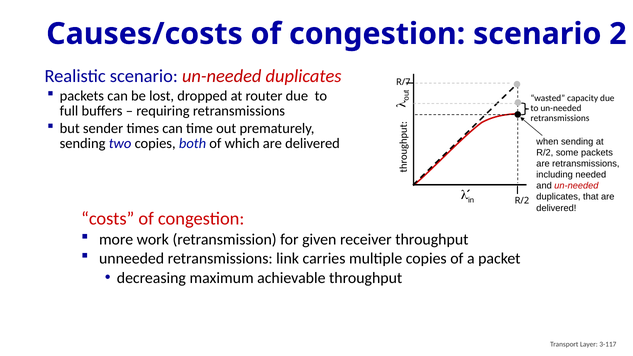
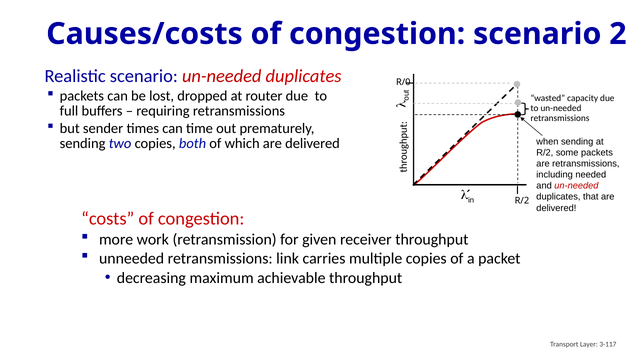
R/7: R/7 -> R/0 (403, 82)
